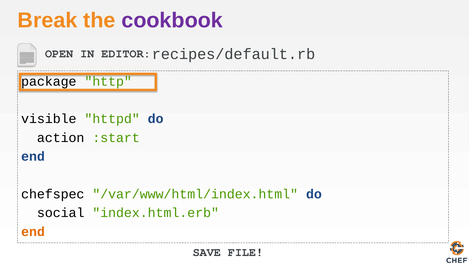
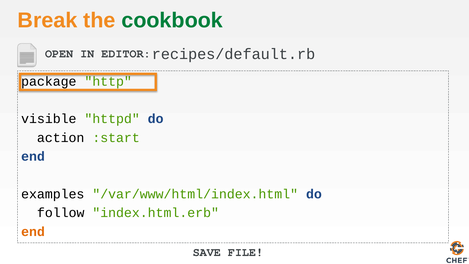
cookbook colour: purple -> green (172, 20)
chefspec: chefspec -> examples (53, 194)
social: social -> follow (61, 213)
